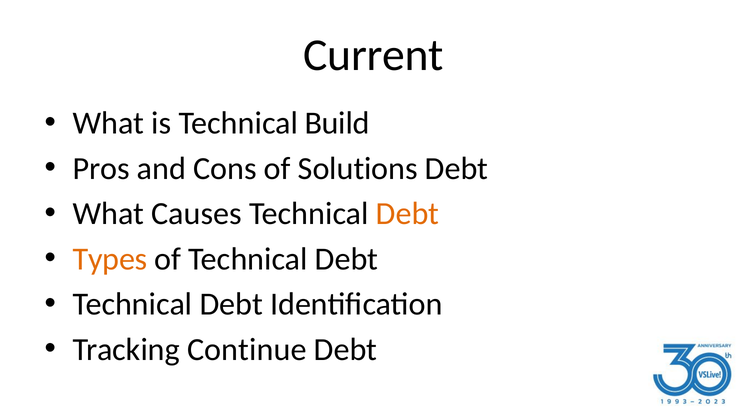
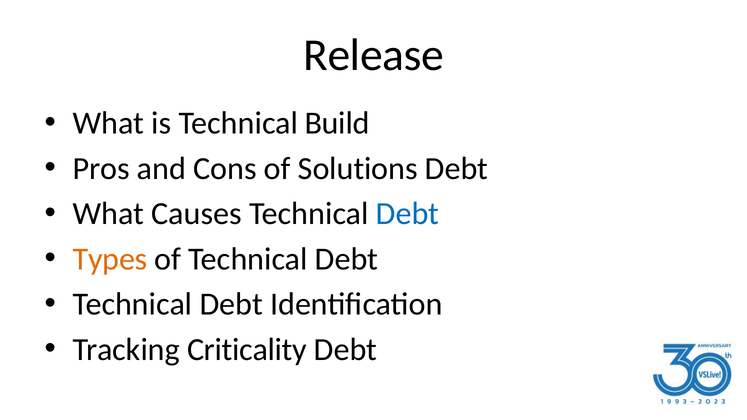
Current: Current -> Release (374, 55)
Debt colour: orange -> blue (407, 214)
Continue: Continue -> Criticality (247, 350)
